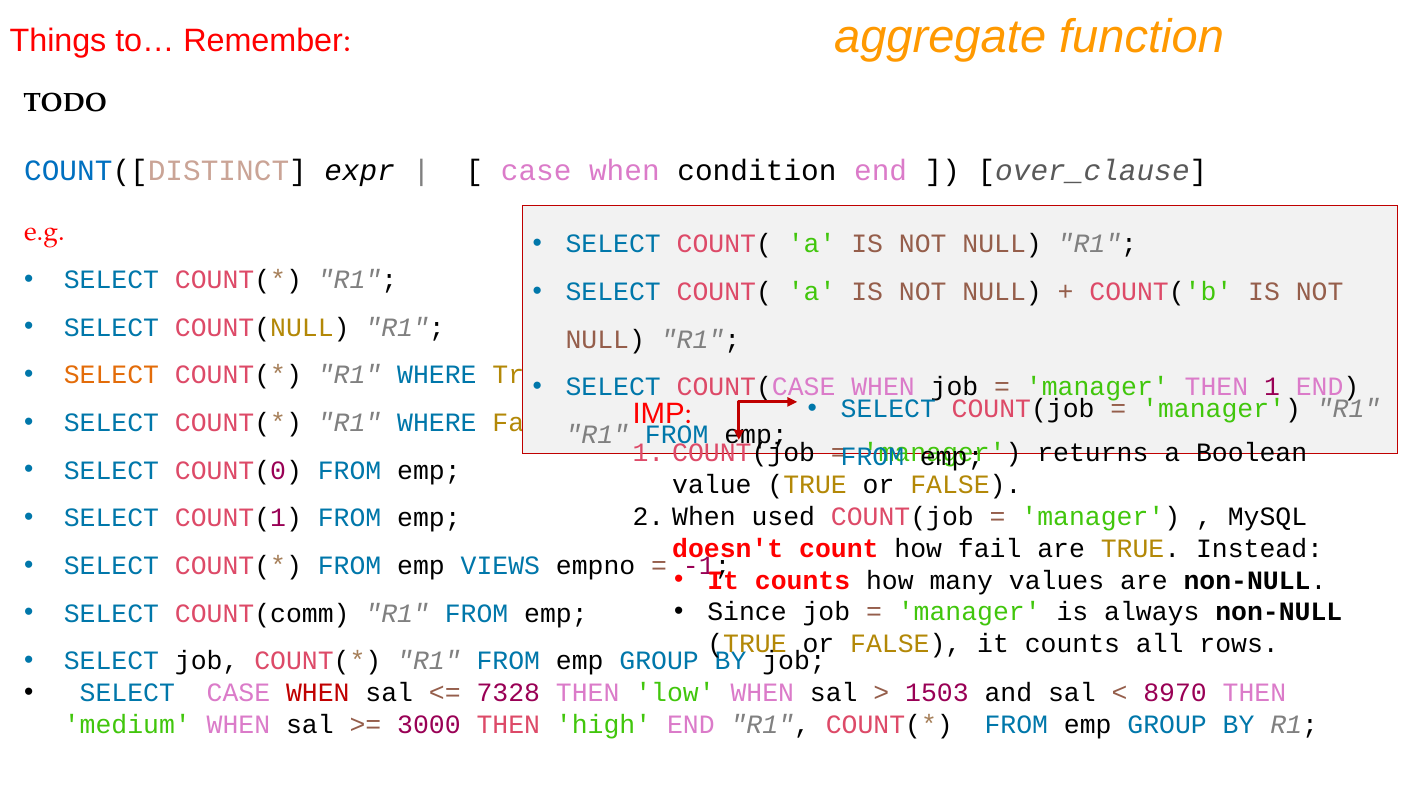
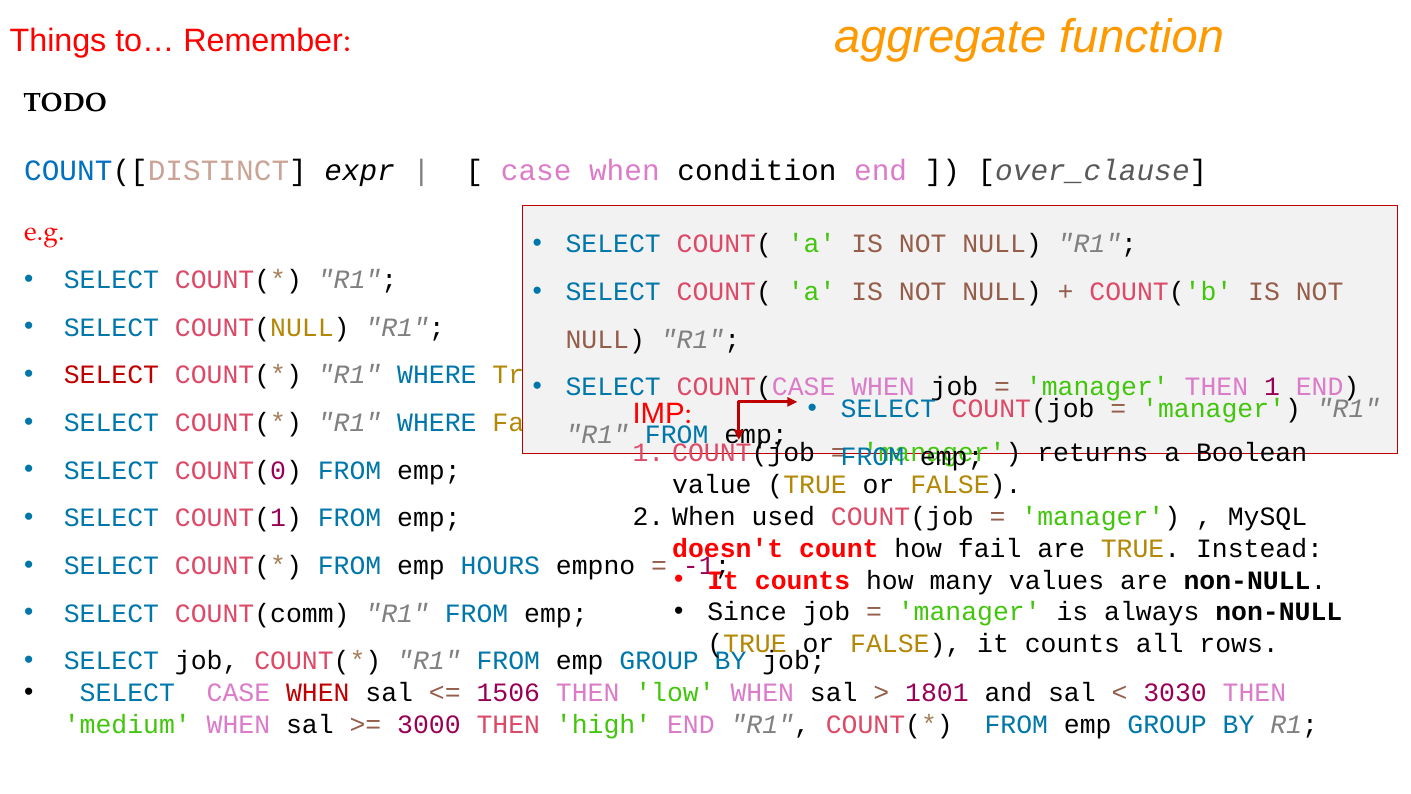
SELECT colour: orange -> red (111, 375)
VIEWS: VIEWS -> HOURS (500, 566)
7328: 7328 -> 1506 (508, 692)
1503: 1503 -> 1801 (937, 692)
8970: 8970 -> 3030 (1175, 692)
